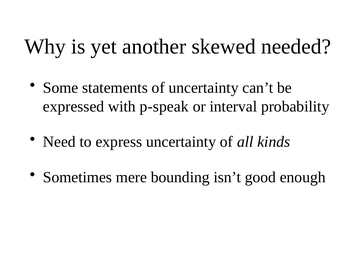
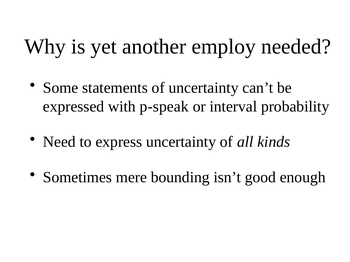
skewed: skewed -> employ (224, 47)
